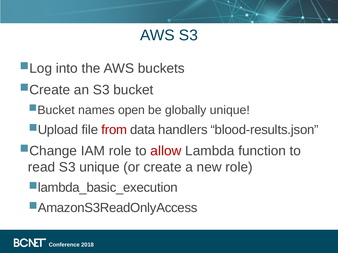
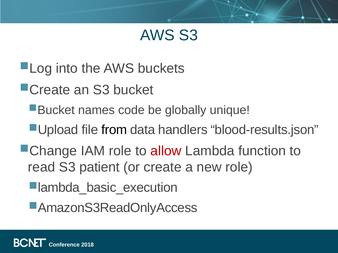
open: open -> code (131, 110)
from colour: red -> black (114, 130)
S3 unique: unique -> patient (100, 167)
